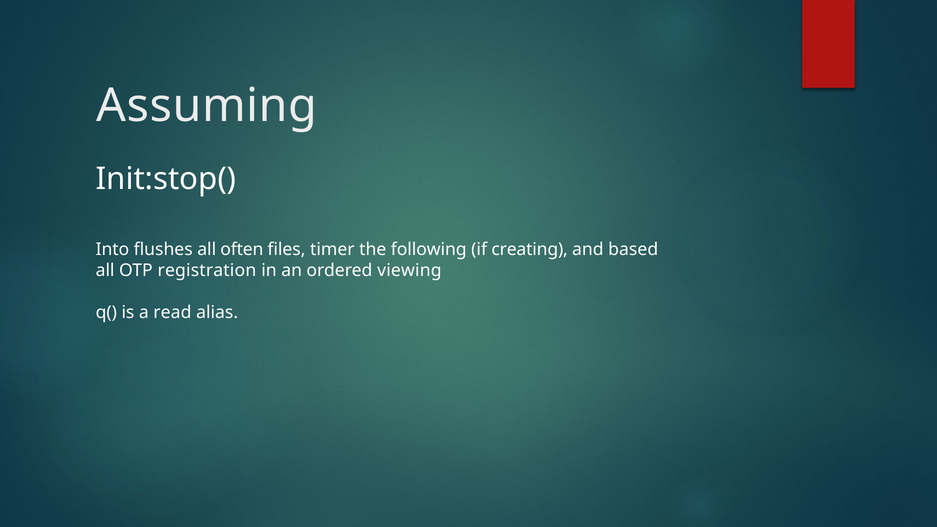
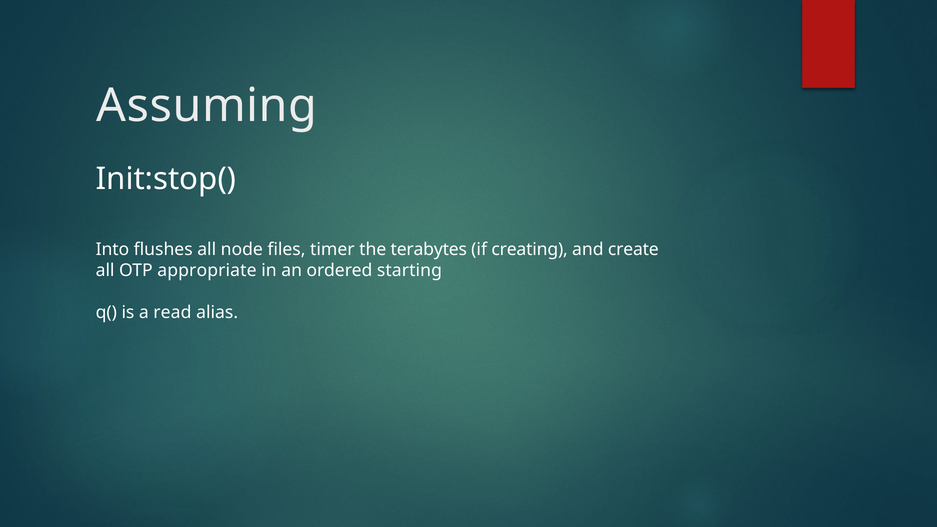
often: often -> node (242, 249)
following: following -> terabytes (429, 249)
based: based -> create (633, 249)
registration: registration -> appropriate (207, 271)
viewing: viewing -> starting (409, 271)
